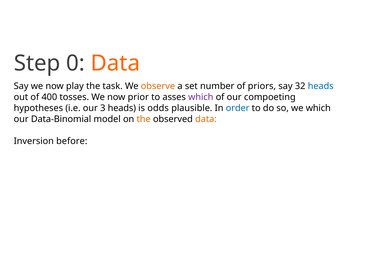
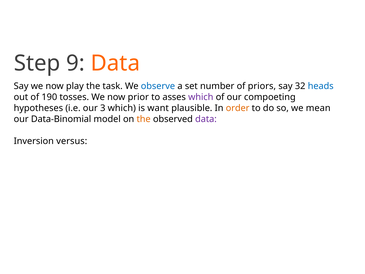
0: 0 -> 9 (76, 63)
observe colour: orange -> blue (158, 86)
400: 400 -> 190 (49, 97)
3 heads: heads -> which (122, 108)
odds: odds -> want (158, 108)
order colour: blue -> orange (238, 108)
we which: which -> mean (318, 108)
data colour: orange -> purple (206, 119)
before: before -> versus (72, 141)
